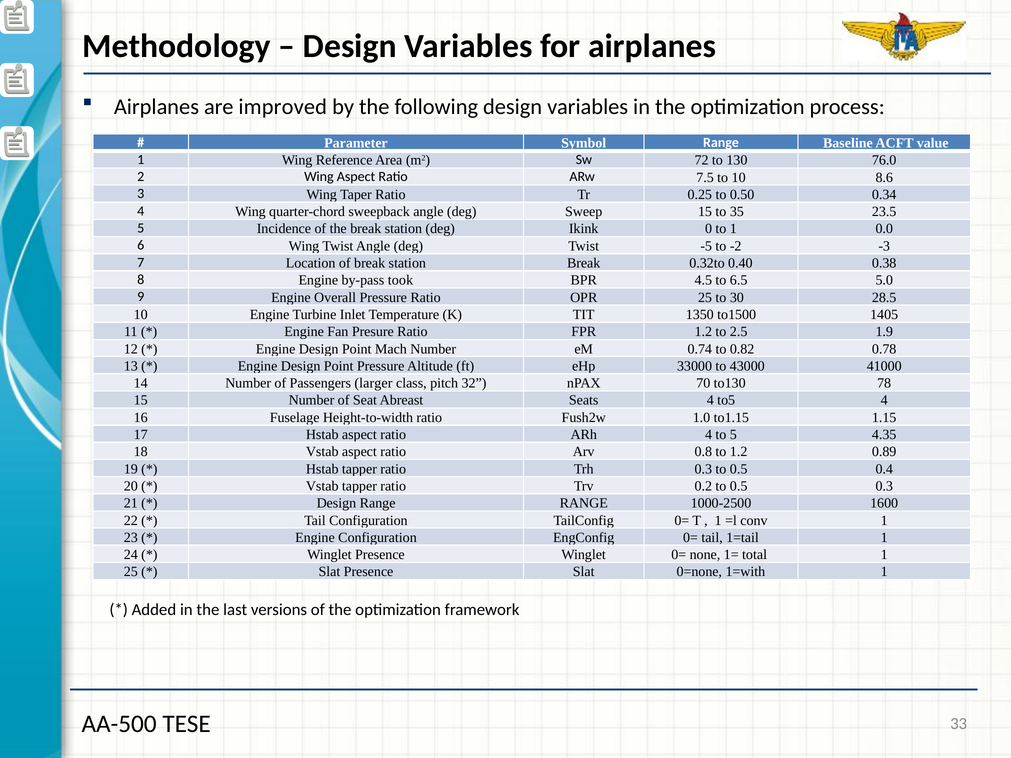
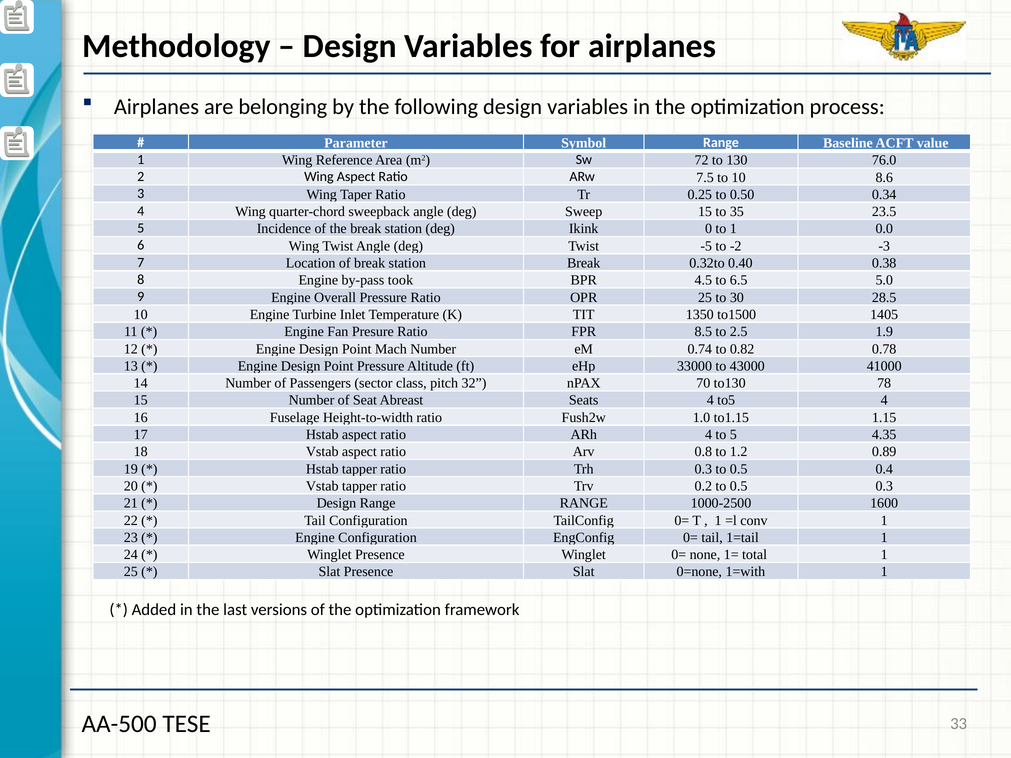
improved: improved -> belonging (283, 107)
FPR 1.2: 1.2 -> 8.5 (703, 332)
larger: larger -> sector (374, 383)
